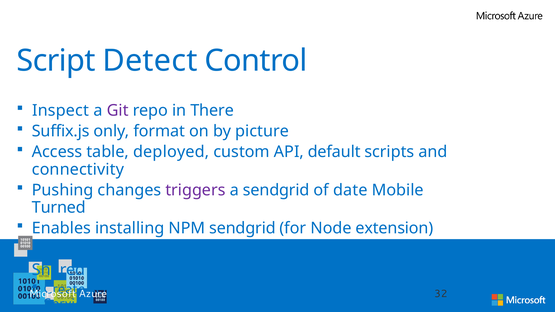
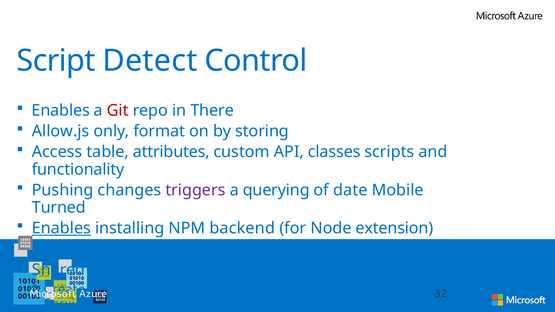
Inspect: Inspect -> Enables (61, 111)
Git colour: purple -> red (118, 111)
Suffix.js: Suffix.js -> Allow.js (61, 131)
picture: picture -> storing (262, 131)
deployed: deployed -> attributes (171, 152)
default: default -> classes (334, 152)
connectivity: connectivity -> functionality (78, 170)
a sendgrid: sendgrid -> querying (276, 190)
Enables underline: none -> present (61, 228)
NPM sendgrid: sendgrid -> backend (242, 228)
